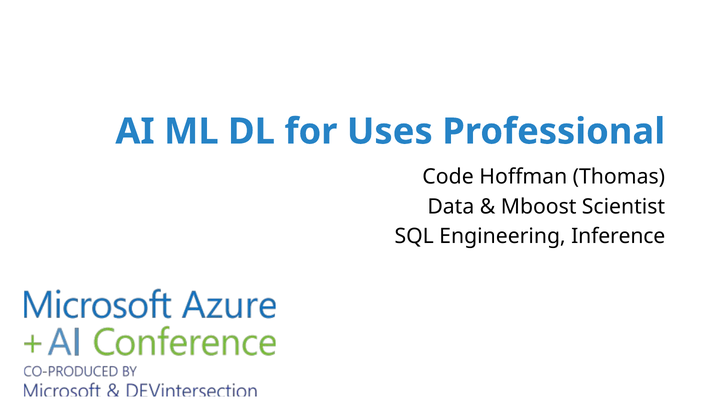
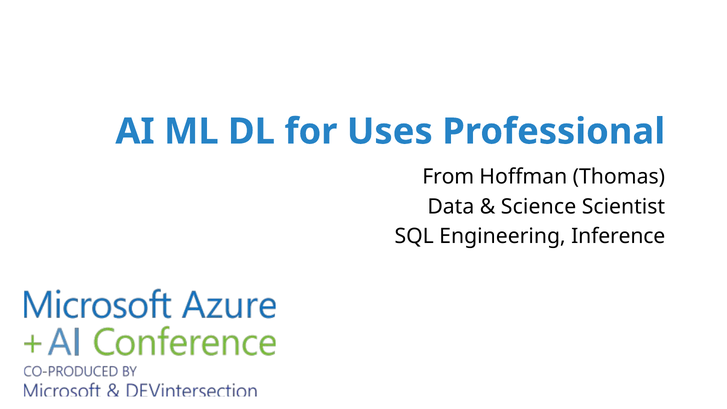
Code: Code -> From (448, 177)
Mboost: Mboost -> Science (539, 207)
